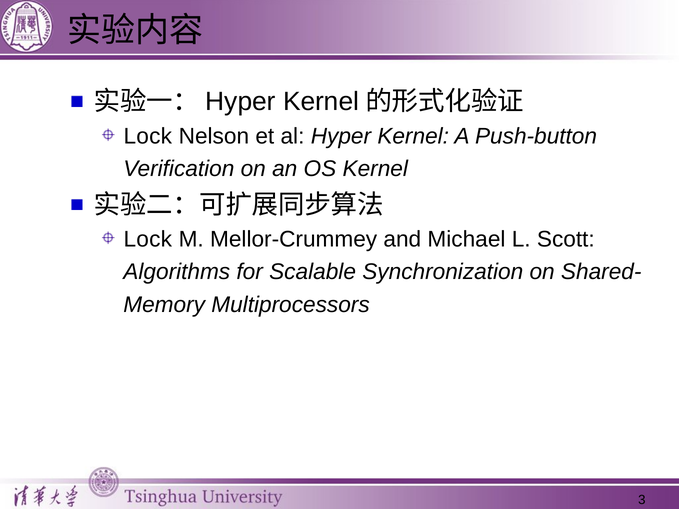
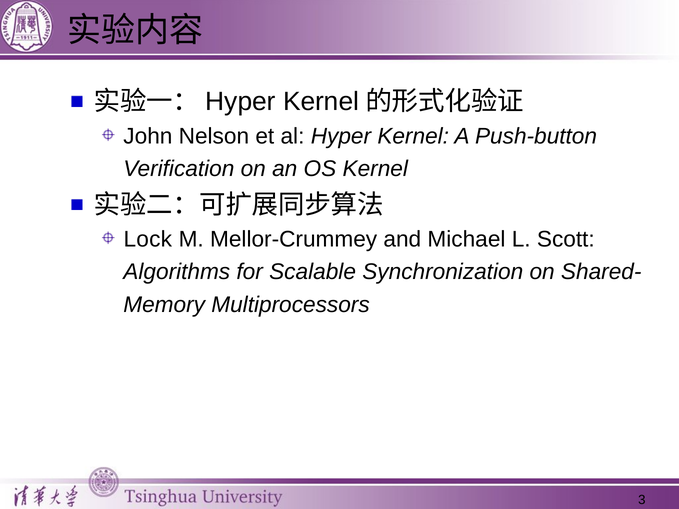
Lock: Lock -> John (148, 136)
